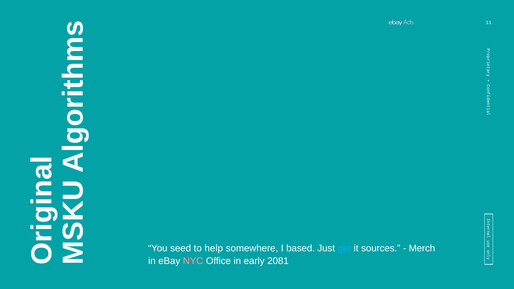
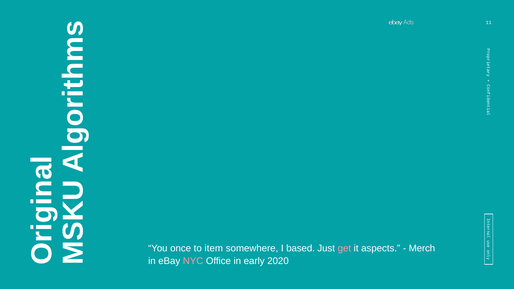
seed: seed -> once (181, 248)
help: help -> item (214, 248)
get colour: light blue -> pink (344, 248)
sources: sources -> aspects (381, 248)
2081: 2081 -> 2020 (278, 261)
